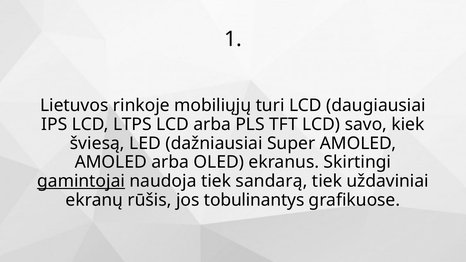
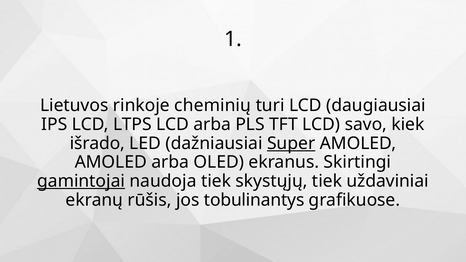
mobiliųjų: mobiliųjų -> cheminių (213, 106)
šviesą: šviesą -> išrado (97, 143)
Super underline: none -> present (291, 143)
sandarą: sandarą -> skystųjų (272, 181)
